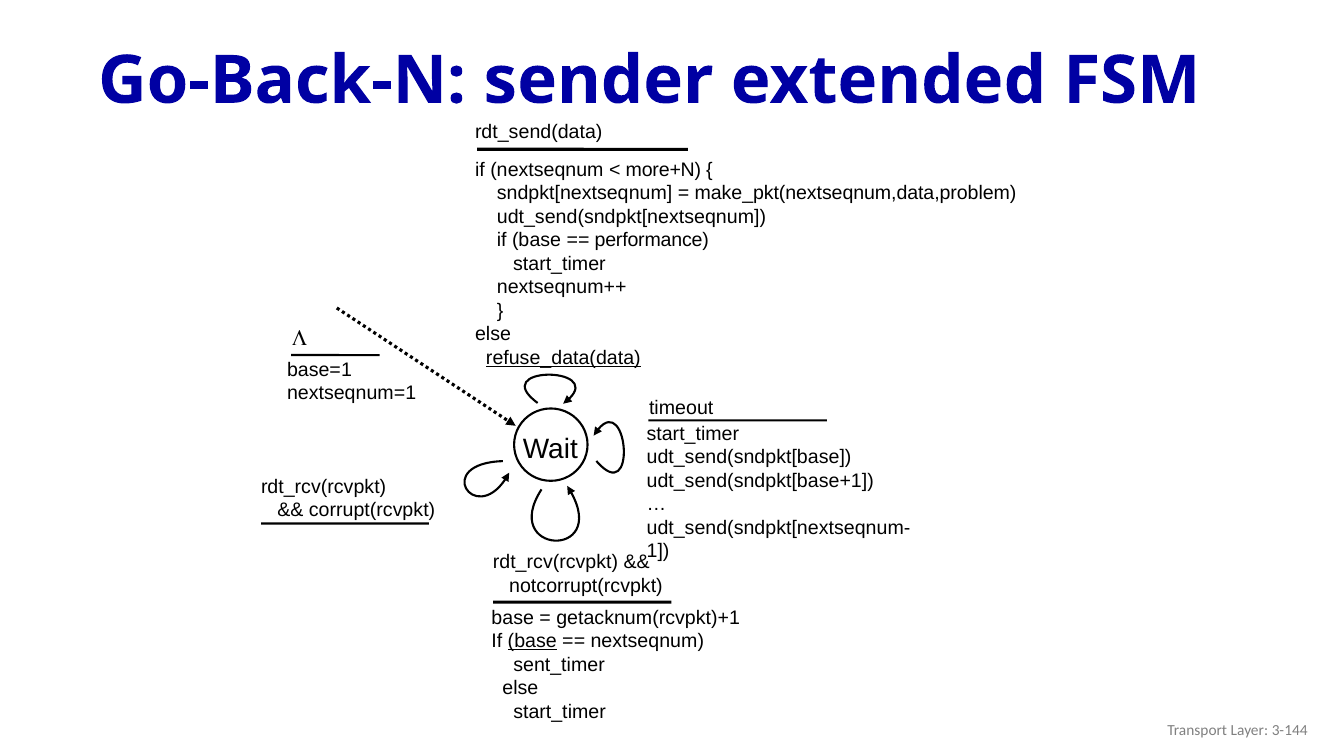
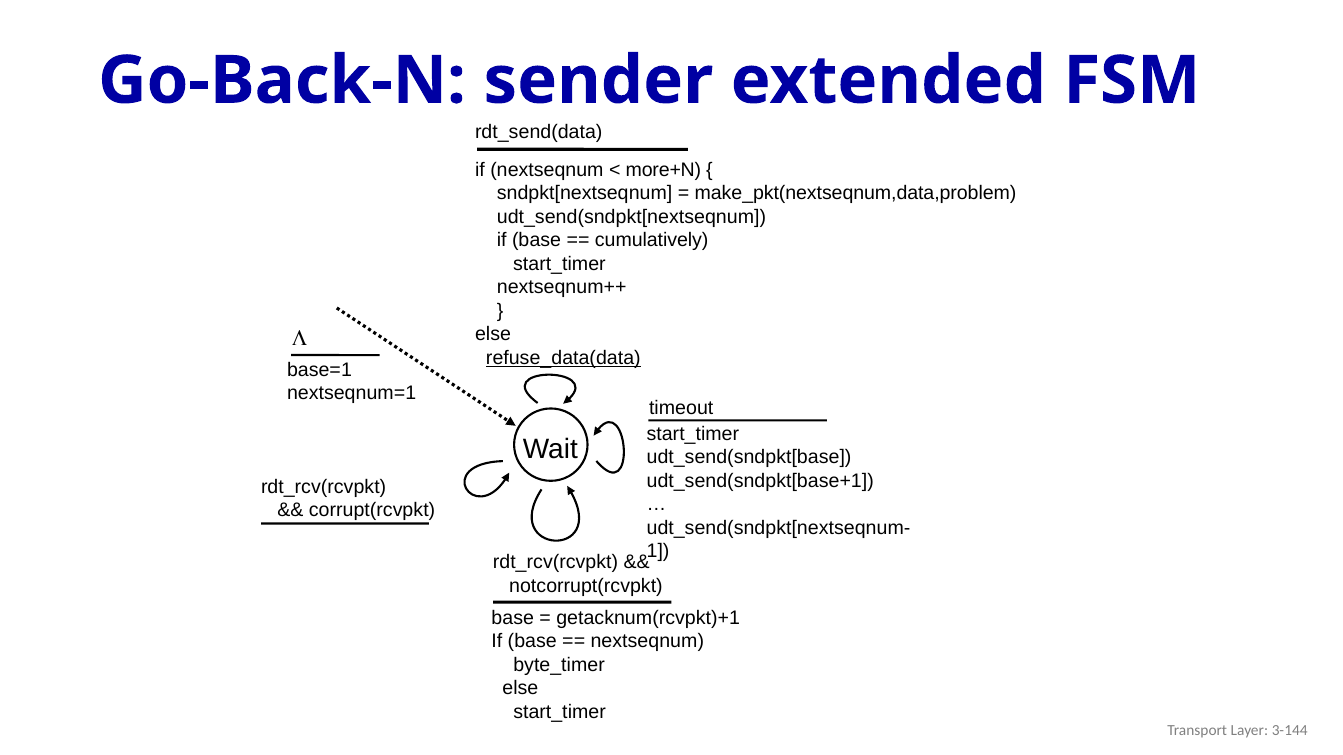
performance: performance -> cumulatively (652, 241)
base underline: present -> none (532, 641)
sent_timer: sent_timer -> byte_timer (559, 665)
